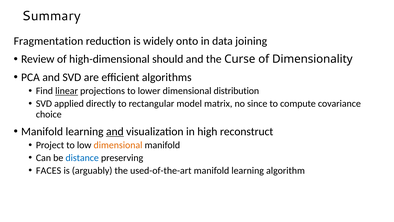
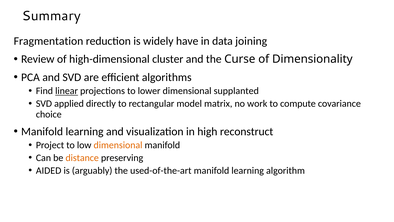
onto: onto -> have (187, 41)
should: should -> cluster (168, 59)
distribution: distribution -> supplanted (236, 91)
since: since -> work (257, 103)
and underline: present -> none (115, 131)
distance colour: blue -> orange (82, 158)
FACES: FACES -> AIDED (49, 170)
